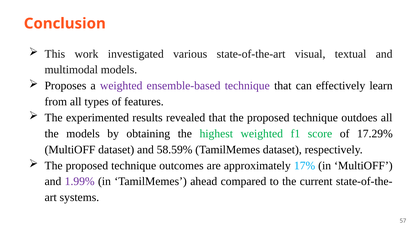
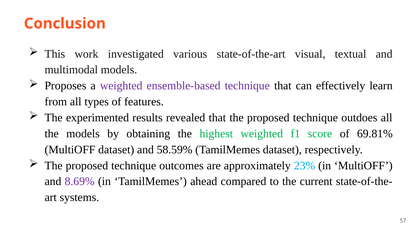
17.29%: 17.29% -> 69.81% (375, 134)
17%: 17% -> 23% (305, 166)
1.99%: 1.99% -> 8.69% (80, 182)
